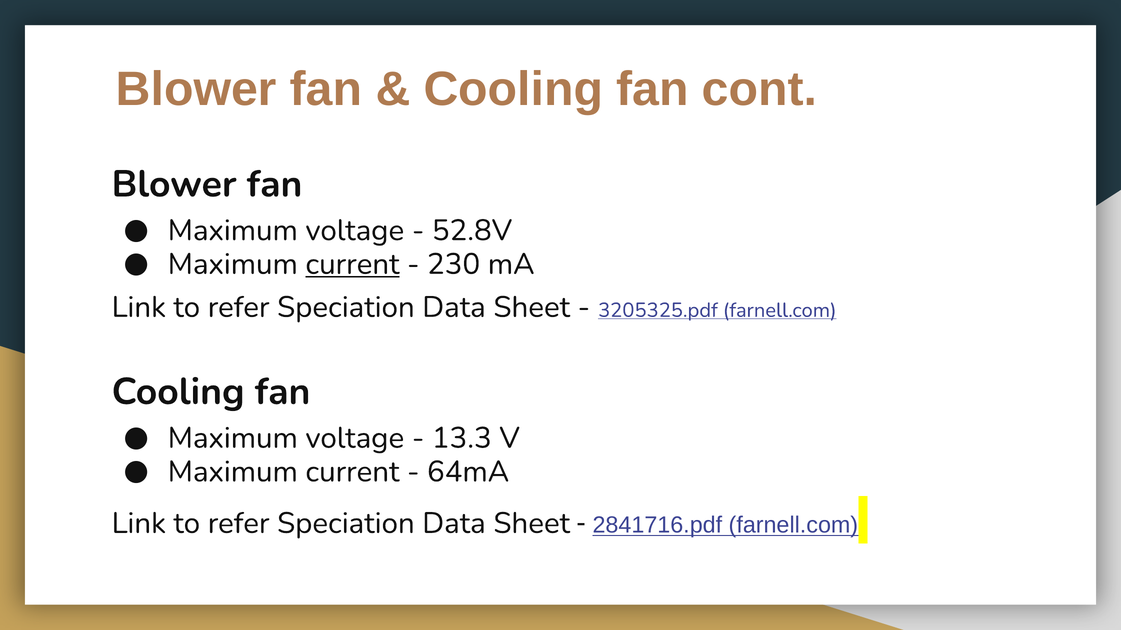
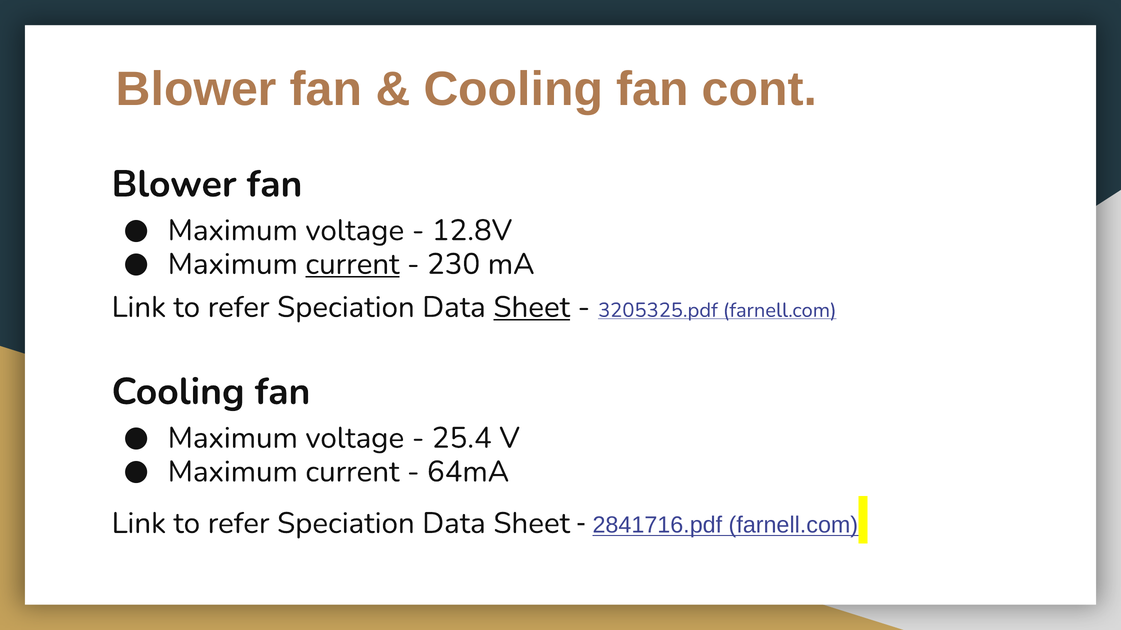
52.8V: 52.8V -> 12.8V (472, 231)
Sheet underline: none -> present (532, 307)
13.3: 13.3 -> 25.4 (462, 438)
